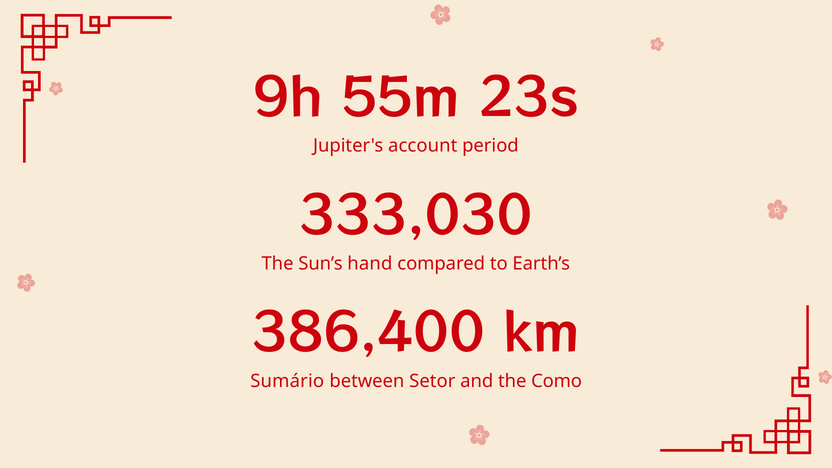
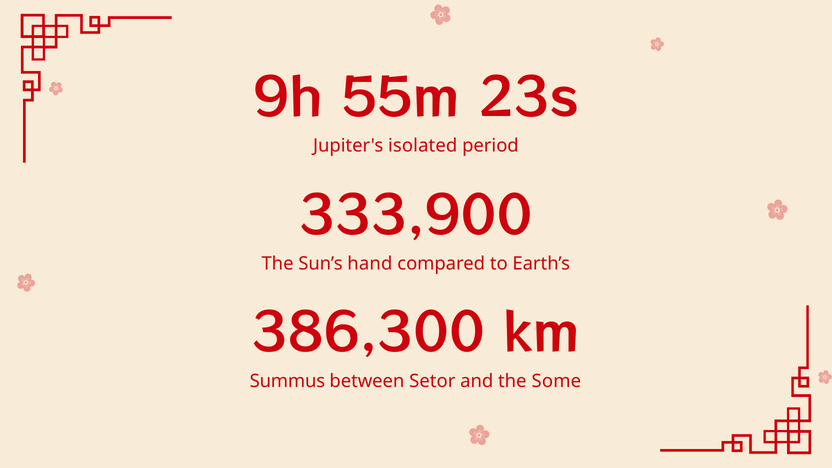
account: account -> isolated (423, 146)
333,030: 333,030 -> 333,900 (416, 217)
386,400: 386,400 -> 386,300 (369, 334)
Sumário: Sumário -> Summus (287, 381)
Como: Como -> Some (556, 381)
